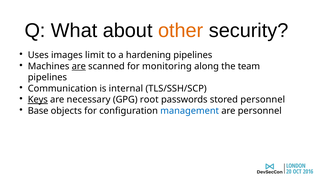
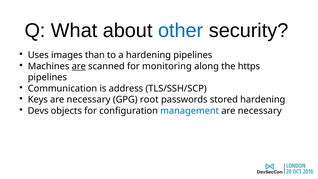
other colour: orange -> blue (181, 30)
limit: limit -> than (95, 55)
team: team -> https (249, 66)
internal: internal -> address (126, 88)
Keys underline: present -> none (38, 100)
stored personnel: personnel -> hardening (263, 100)
Base: Base -> Devs (38, 111)
personnel: personnel -> necessary (260, 111)
